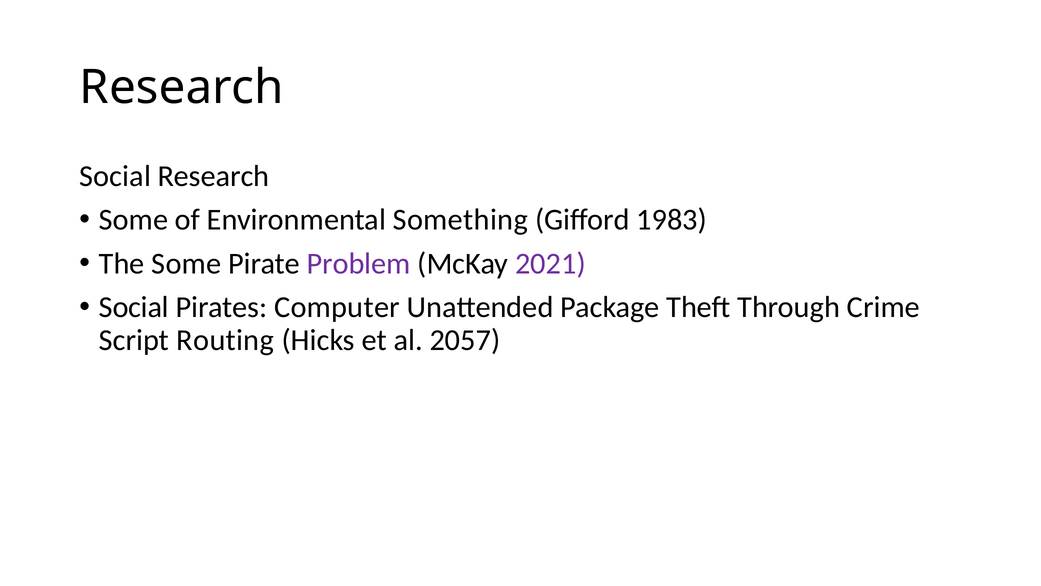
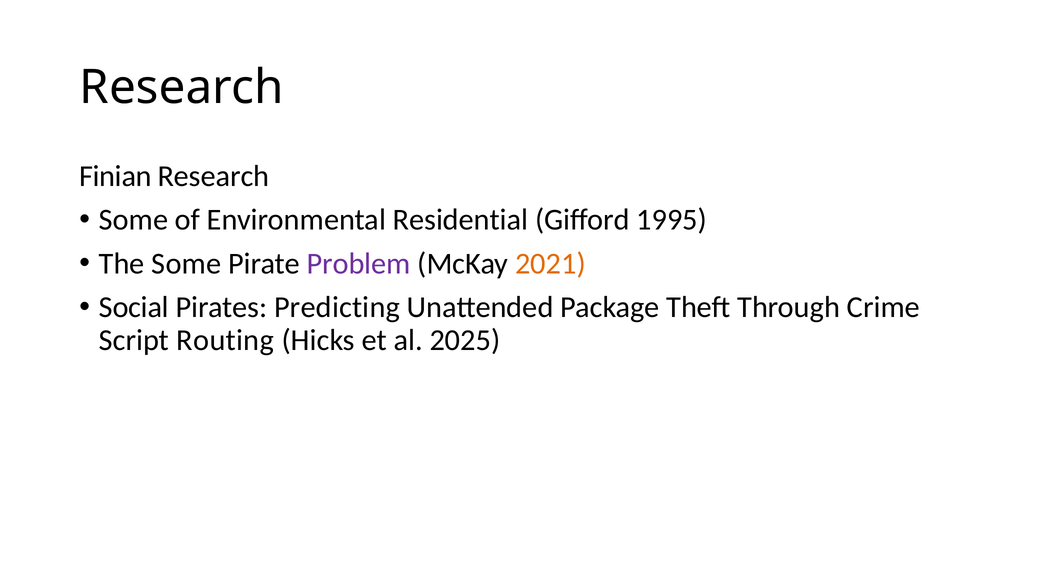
Social: Social -> Finian (115, 176)
Something: Something -> Residential (461, 220)
1983: 1983 -> 1995 (672, 220)
2021 colour: purple -> orange (550, 263)
Computer: Computer -> Predicting (337, 307)
2057: 2057 -> 2025 (465, 340)
